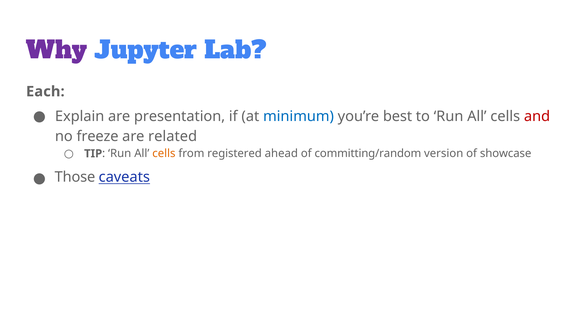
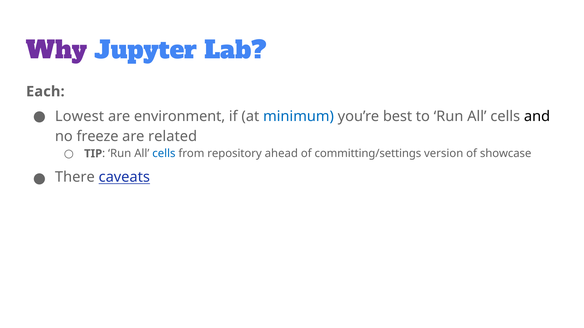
Explain: Explain -> Lowest (80, 116)
presentation: presentation -> environment (180, 116)
and colour: red -> black (537, 116)
cells colour: orange -> blue (164, 154)
registered: registered -> repository (235, 154)
committing/random: committing/random -> committing/settings (368, 154)
Those: Those -> There (75, 177)
